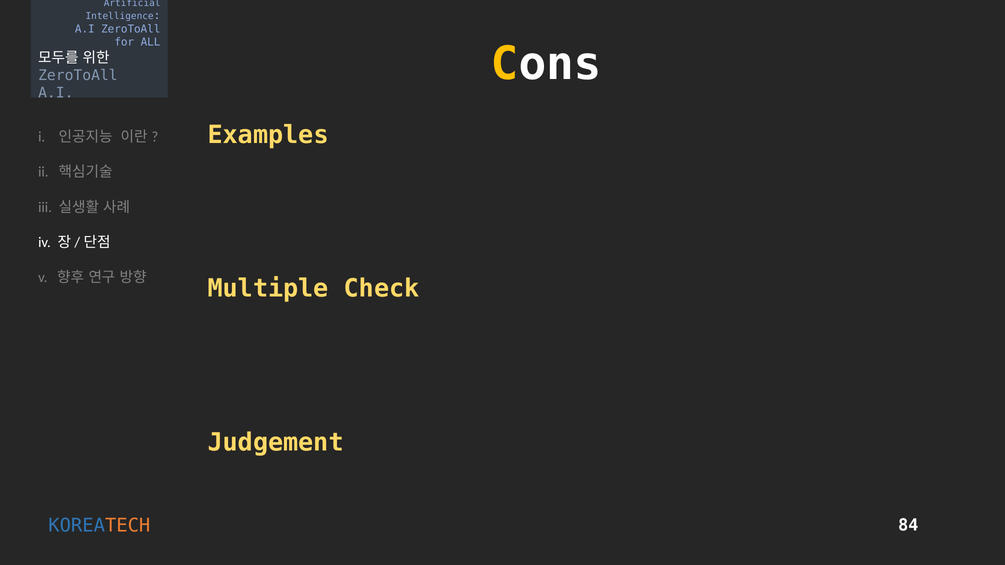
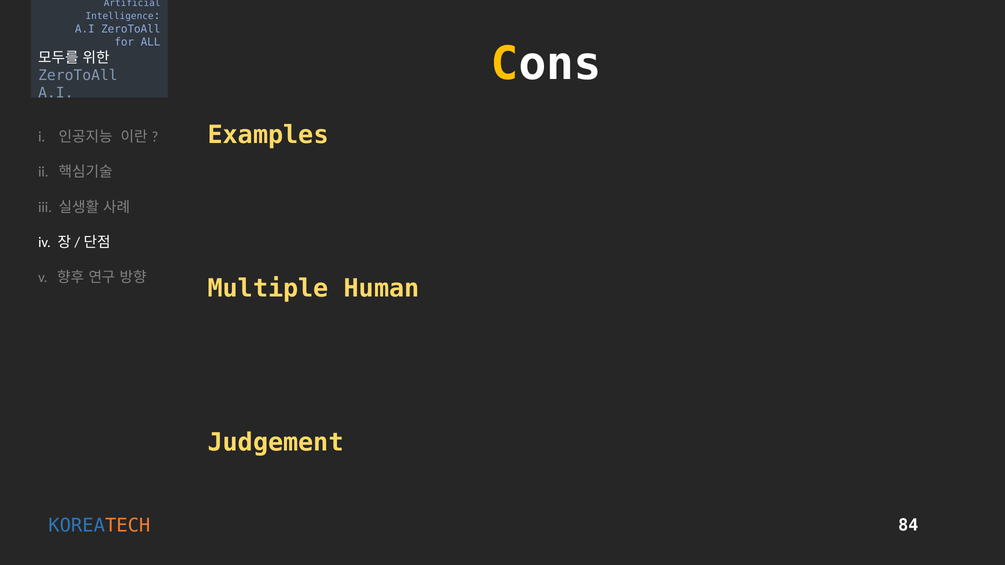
Check: Check -> Human (382, 289)
